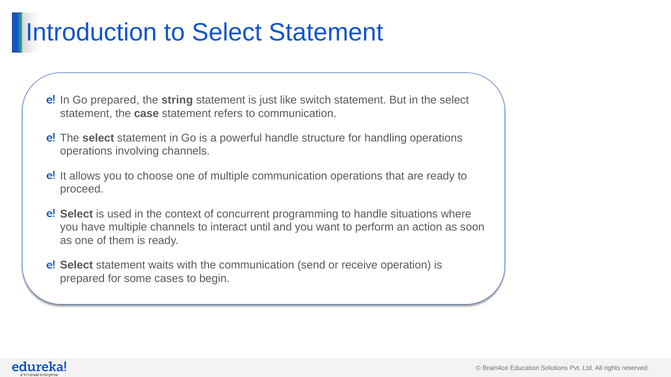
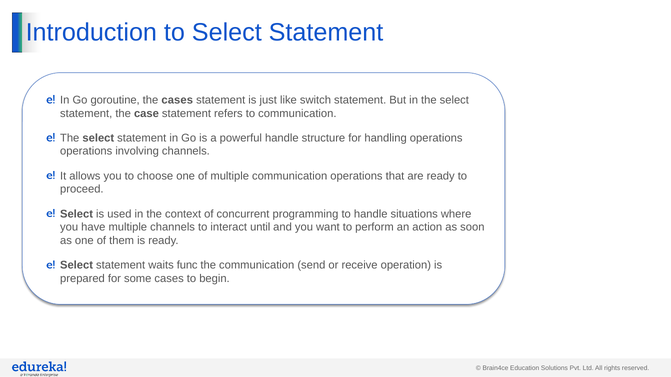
Go prepared: prepared -> goroutine (115, 100)
the string: string -> cases (177, 100)
with: with -> func (187, 266)
